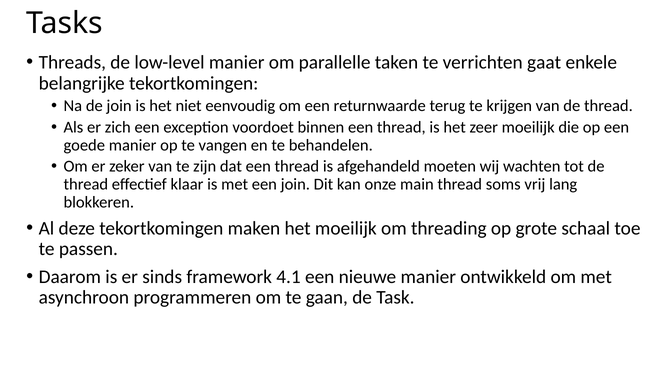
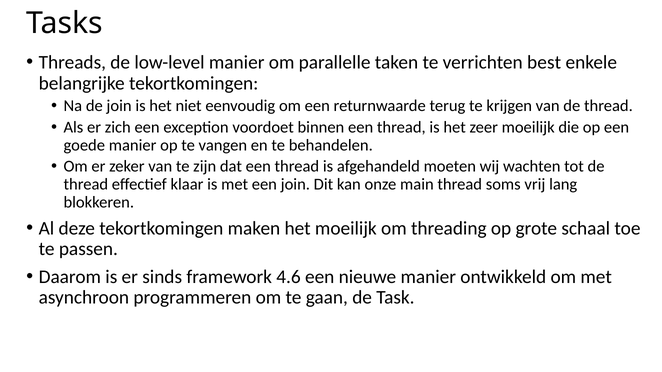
gaat: gaat -> best (544, 62)
4.1: 4.1 -> 4.6 (289, 277)
